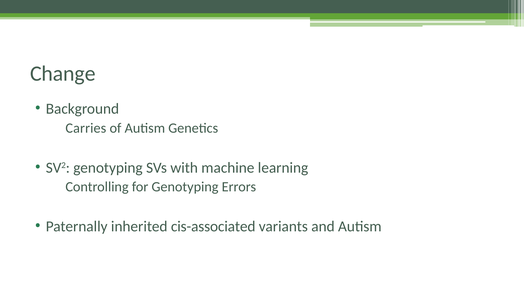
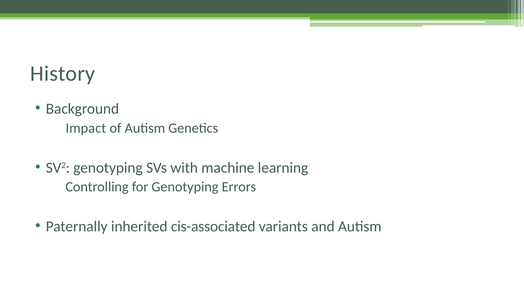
Change: Change -> History (63, 74)
Carries: Carries -> Impact (86, 128)
